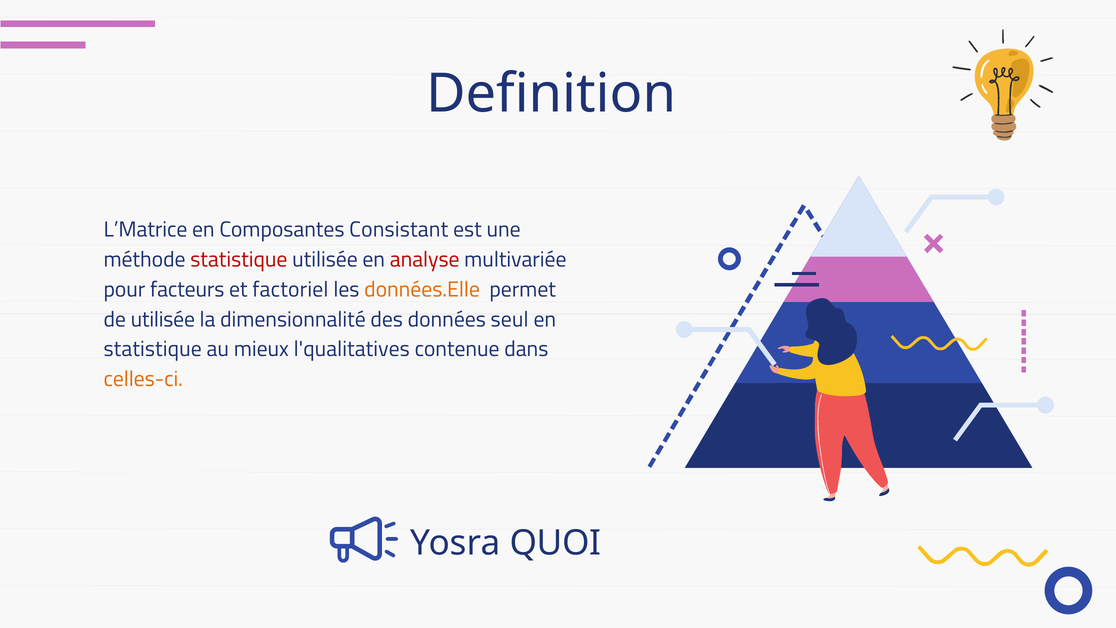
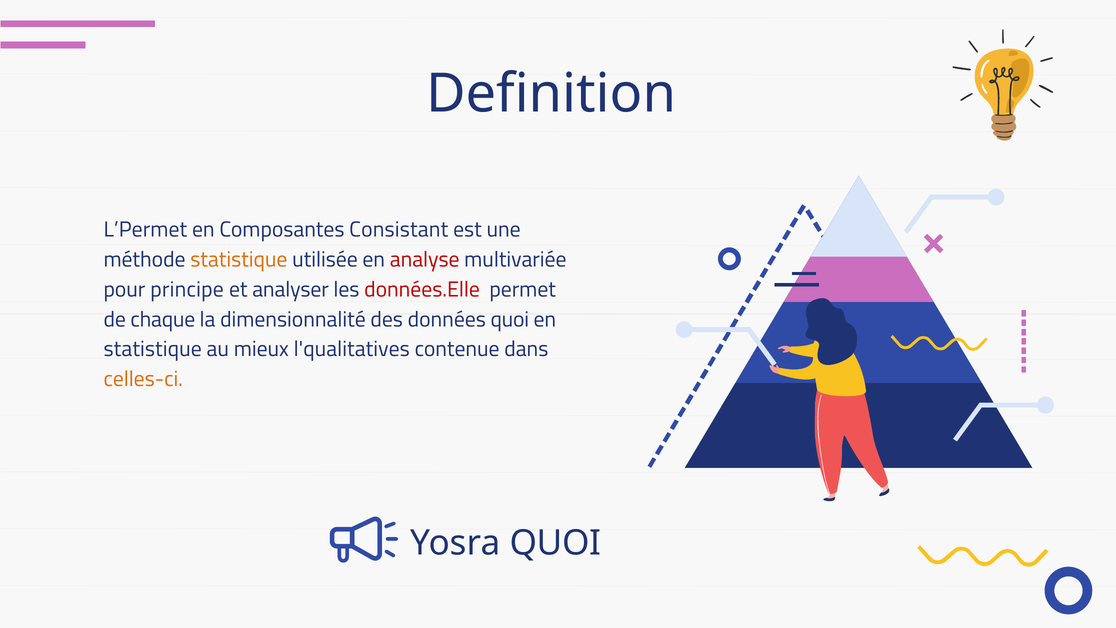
L’Matrice: L’Matrice -> L’Permet (145, 229)
statistique colour: red -> orange (239, 259)
facteurs: facteurs -> principe (187, 289)
factoriel: factoriel -> analyser (291, 289)
données.Elle colour: orange -> red (422, 289)
de utilisée: utilisée -> chaque (163, 319)
données seul: seul -> quoi (510, 319)
